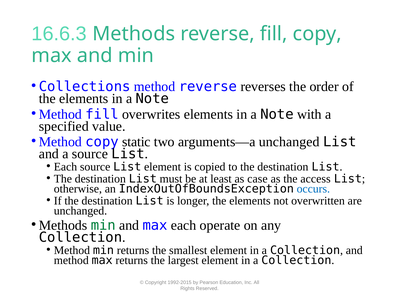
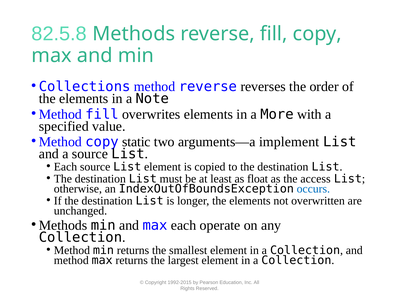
16.6.3: 16.6.3 -> 82.5.8 (59, 34)
Note: Note -> More (277, 114)
arguments—a unchanged: unchanged -> implement (289, 142)
case: case -> float (258, 179)
min colour: green -> black (103, 226)
